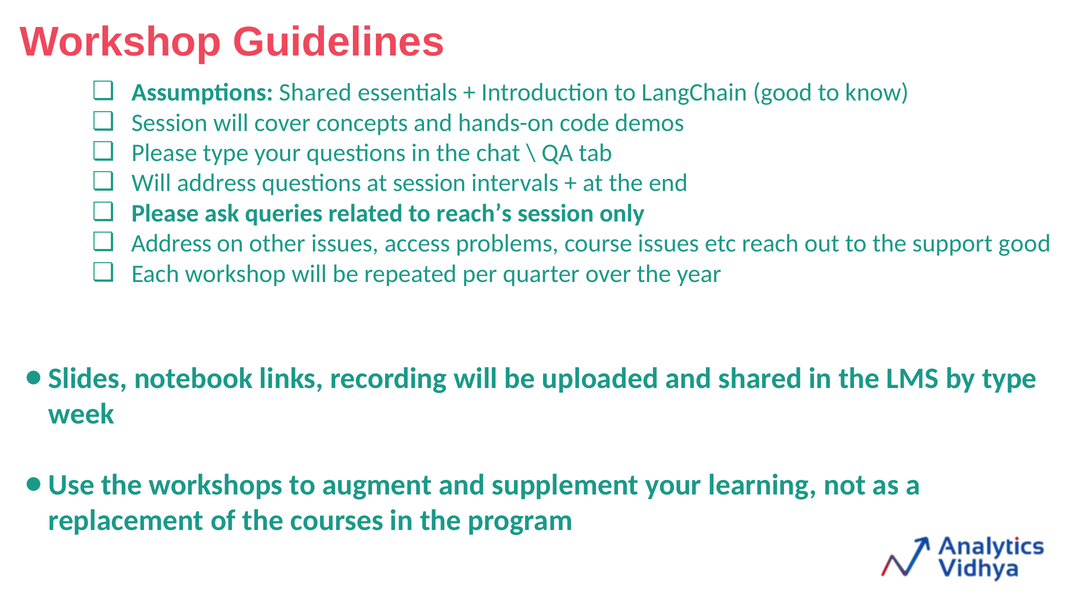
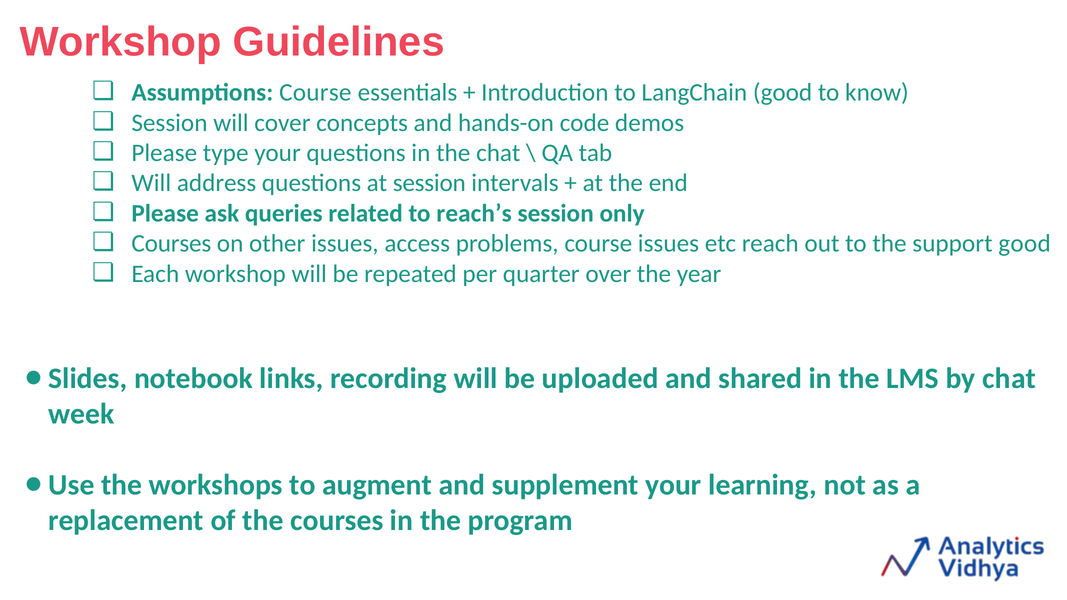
Assumptions Shared: Shared -> Course (315, 93)
Address: Address -> Courses (171, 244)
by type: type -> chat (1009, 378)
